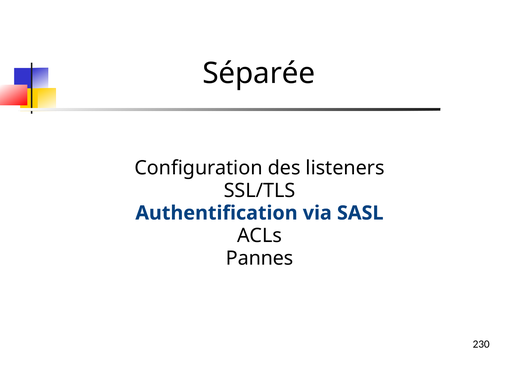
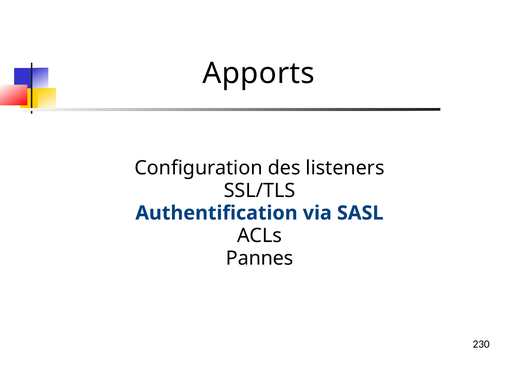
Séparée: Séparée -> Apports (259, 73)
